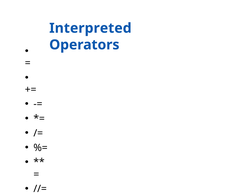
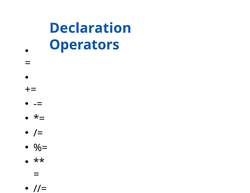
Interpreted: Interpreted -> Declaration (90, 28)
